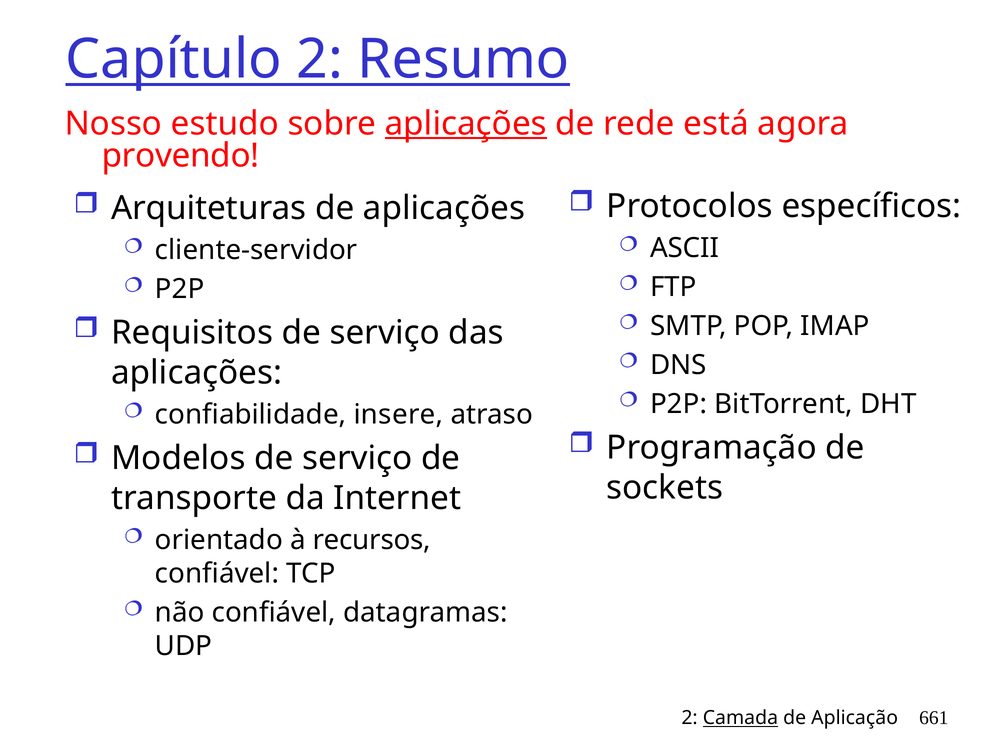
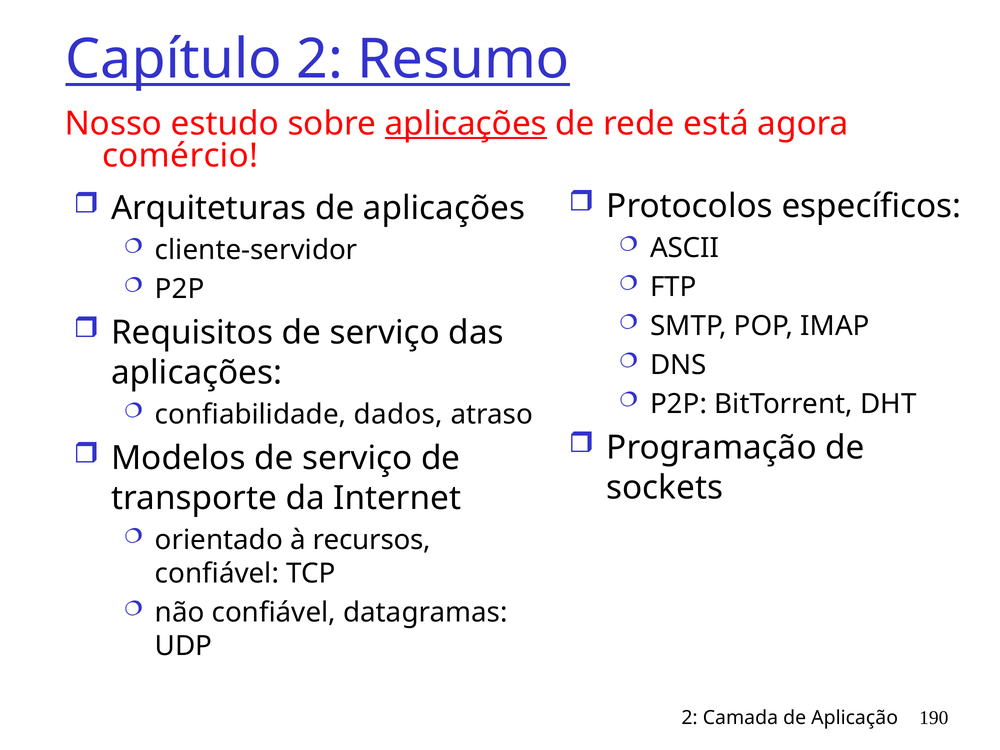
provendo: provendo -> comércio (180, 156)
insere: insere -> dados (398, 415)
Camada underline: present -> none (740, 718)
661: 661 -> 190 (934, 718)
